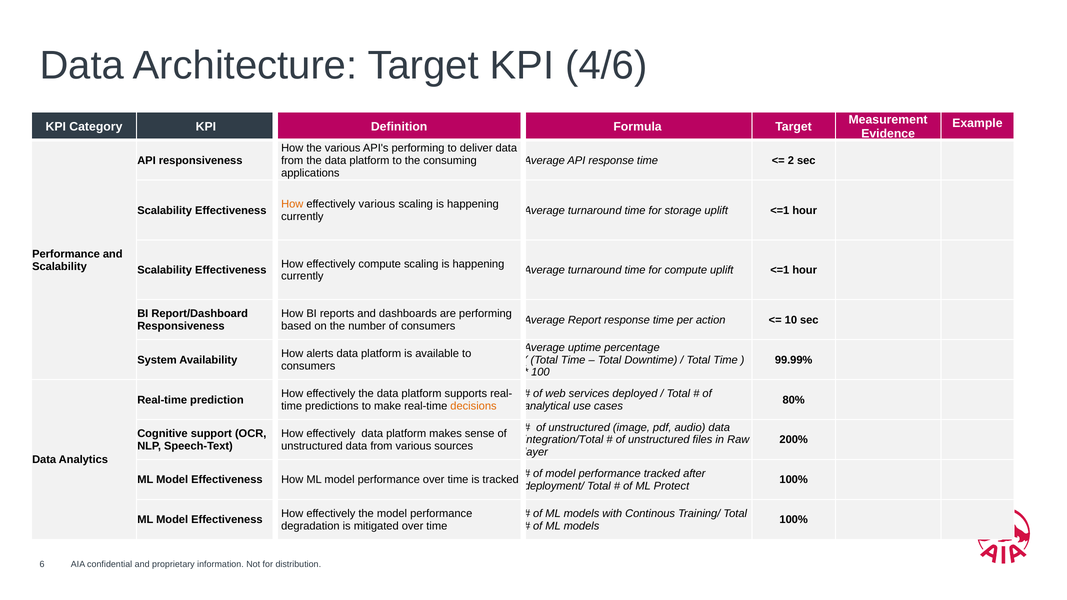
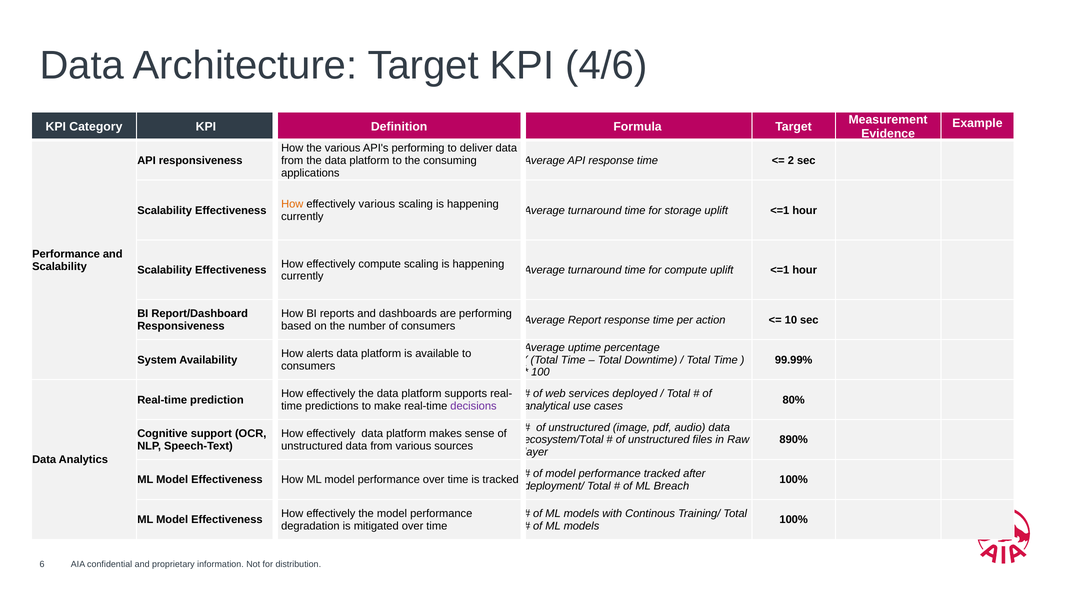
decisions colour: orange -> purple (473, 406)
integration/Total: integration/Total -> ecosystem/Total (564, 440)
200%: 200% -> 890% (794, 440)
Protect: Protect -> Breach (671, 486)
